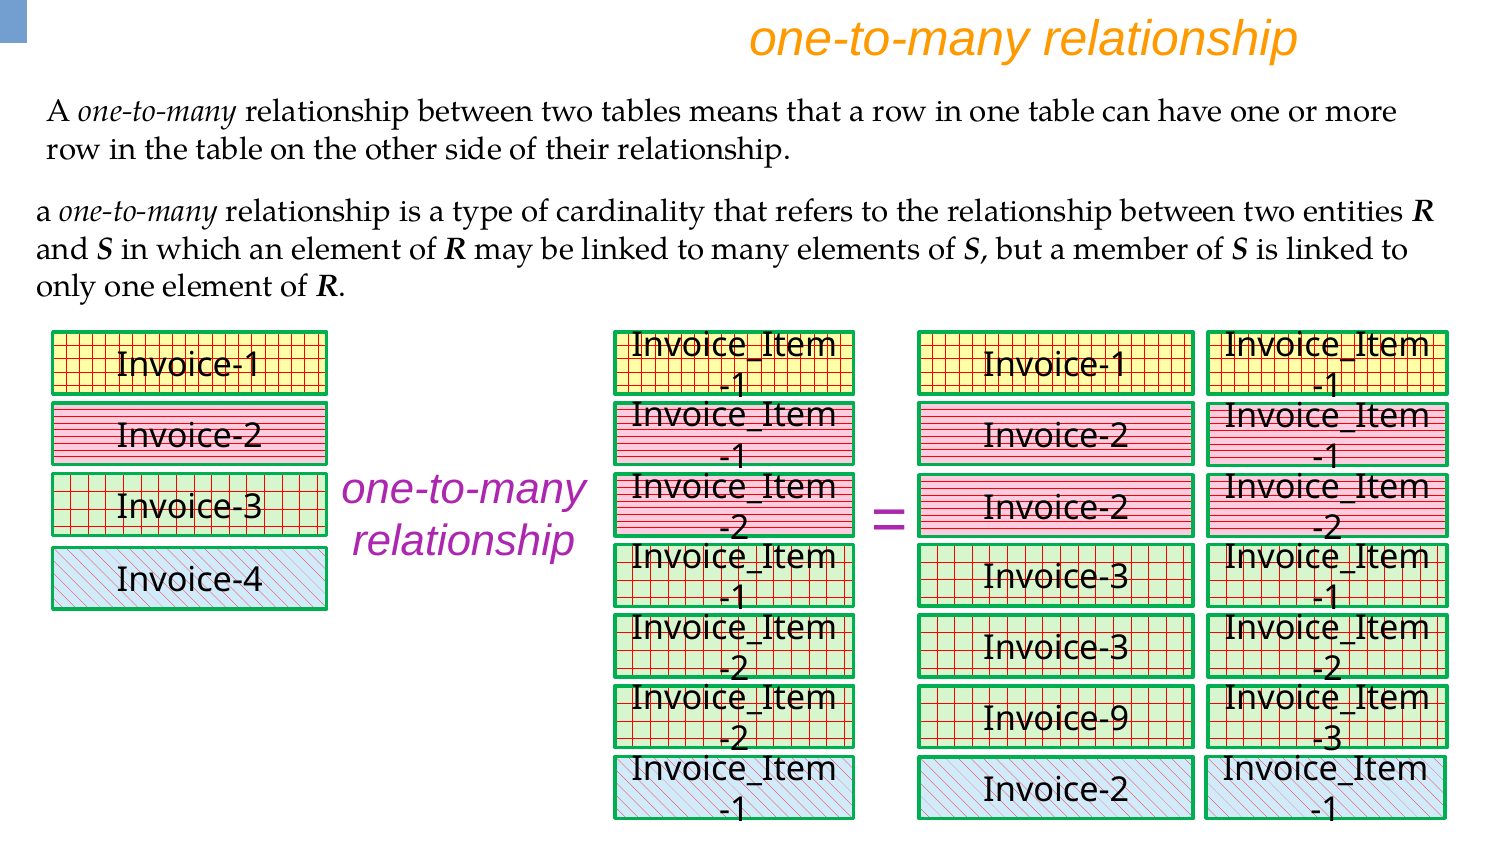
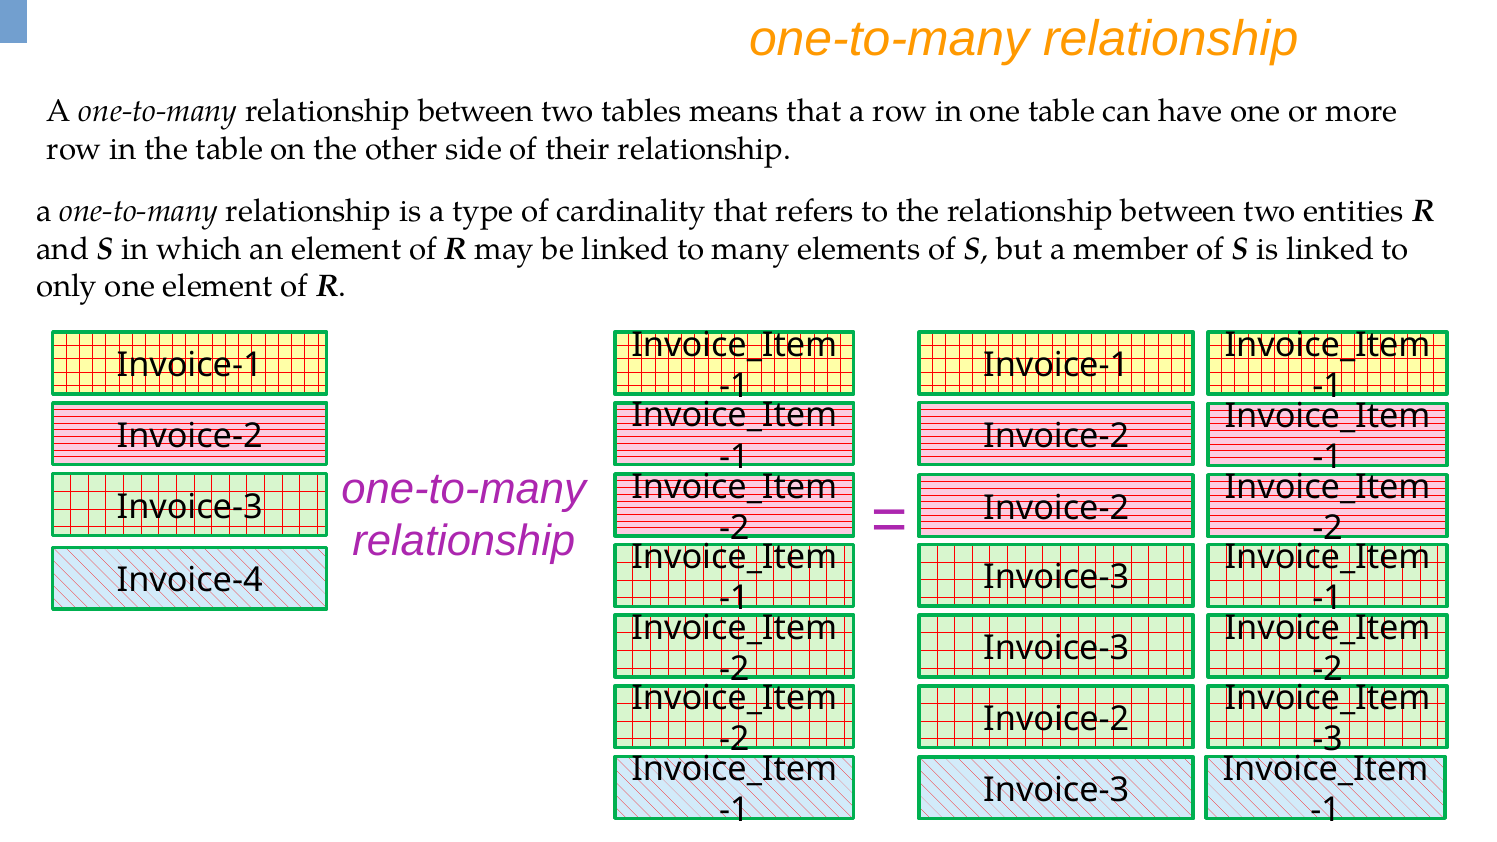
Invoice-9: Invoice-9 -> Invoice-2 (1056, 719)
Invoice-2: Invoice-2 -> Invoice-3 (1056, 790)
